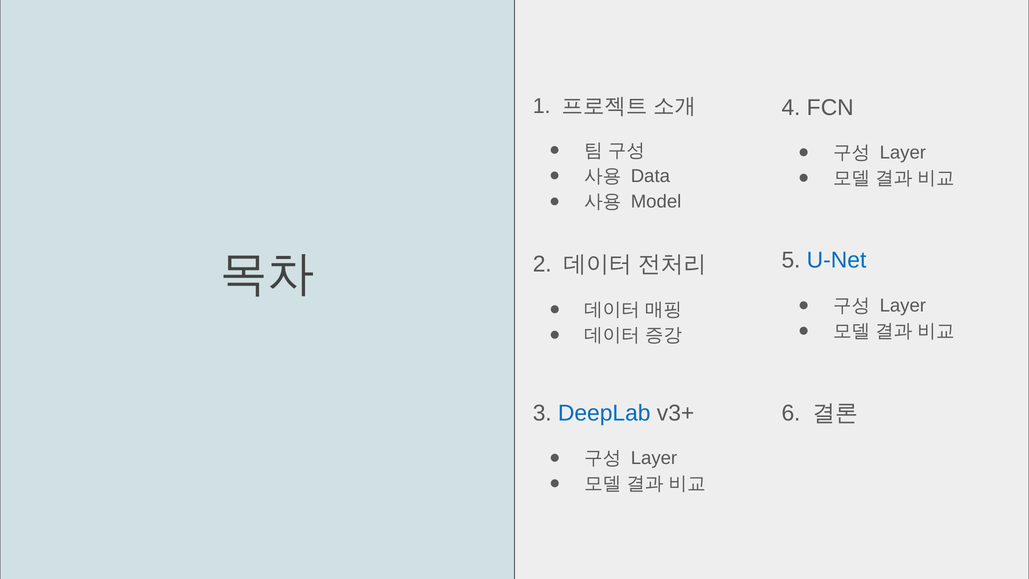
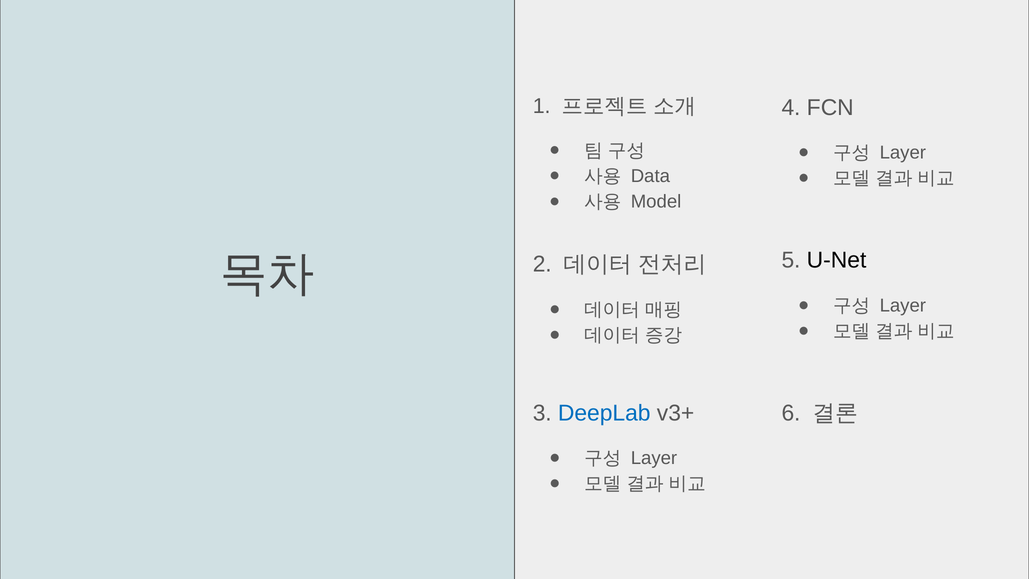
U-Net colour: blue -> black (837, 260)
